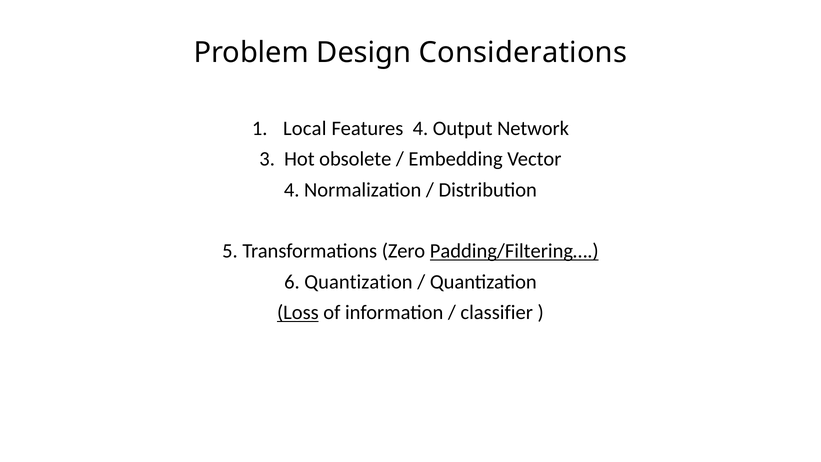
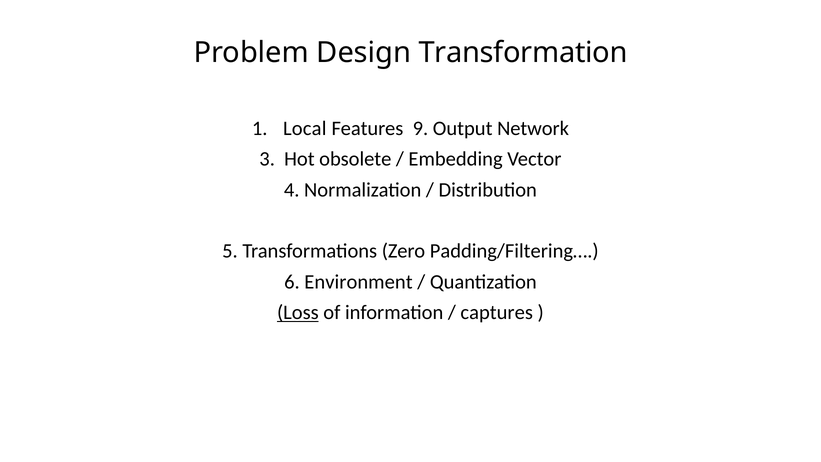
Considerations: Considerations -> Transformation (523, 53)
Features 4: 4 -> 9 (420, 128)
Padding/Filtering… underline: present -> none (514, 251)
6 Quantization: Quantization -> Environment (358, 282)
classifier: classifier -> captures (497, 313)
